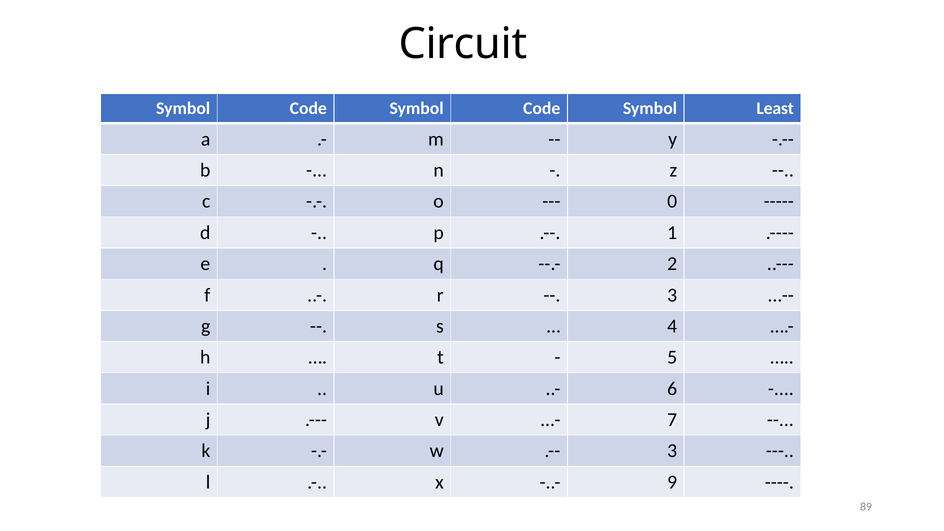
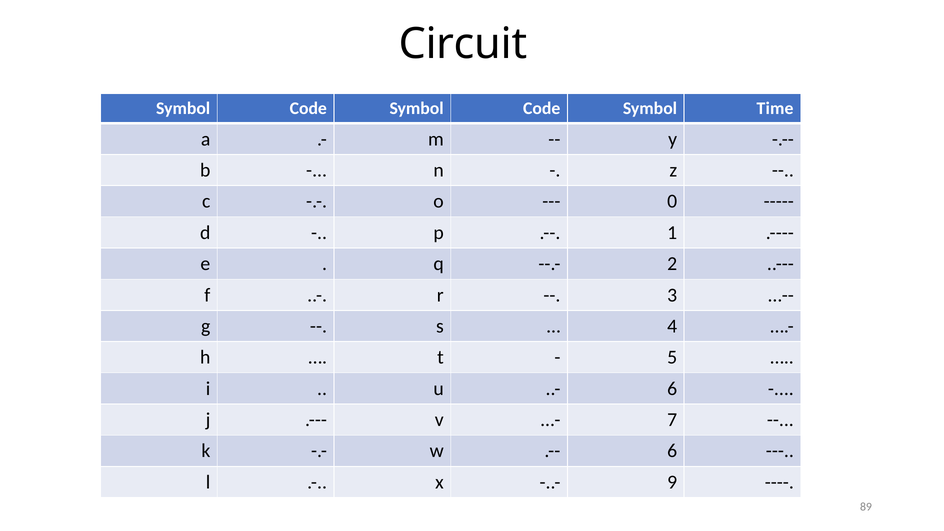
Least: Least -> Time (775, 108)
3: 3 -> 6 (672, 451)
